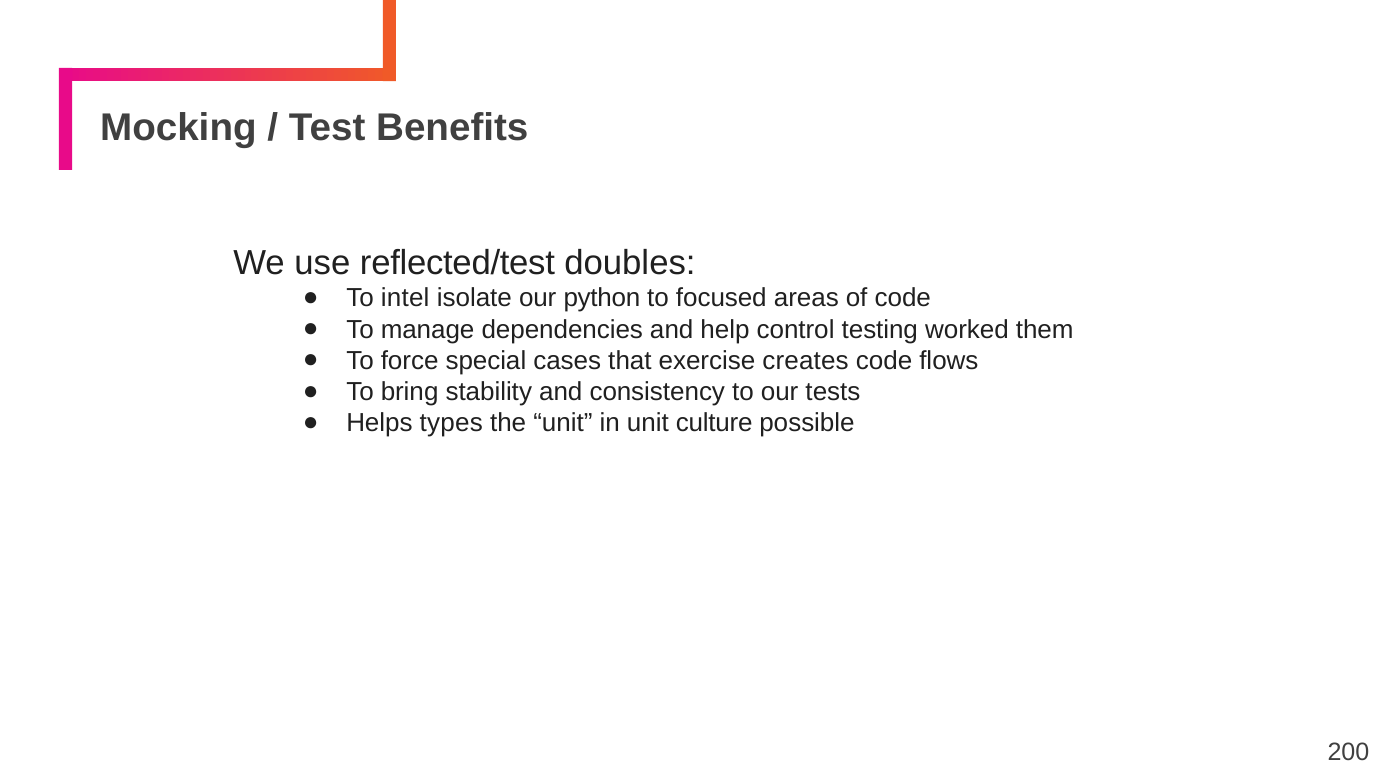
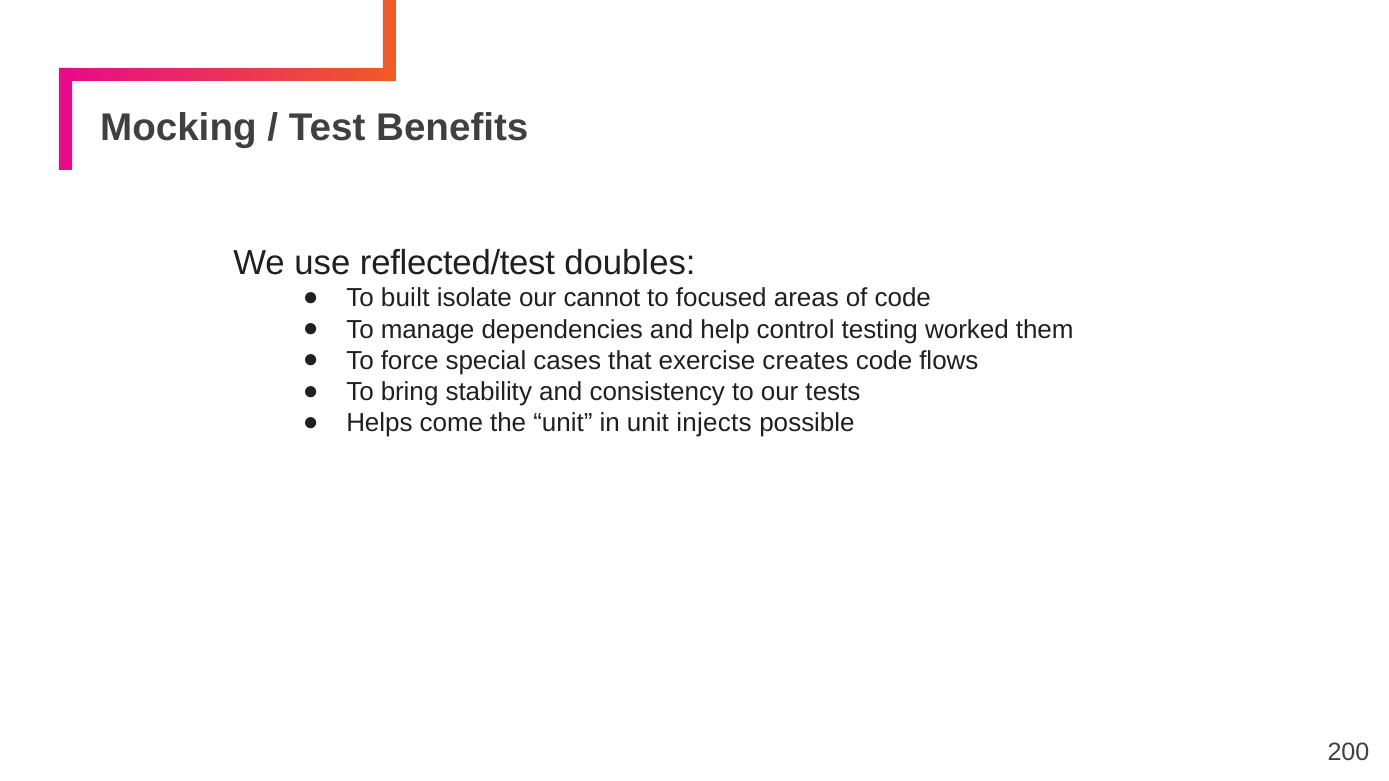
intel: intel -> built (405, 299)
python: python -> cannot (602, 299)
types: types -> come (451, 423)
culture: culture -> injects (714, 423)
